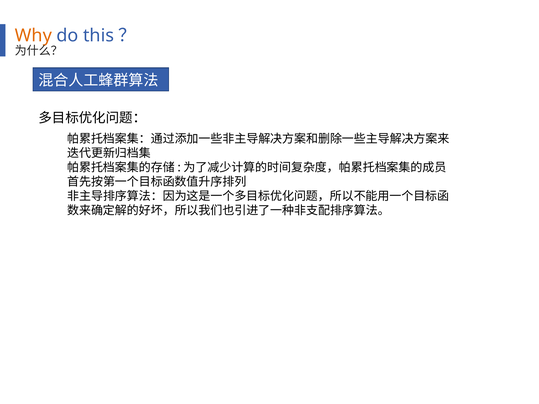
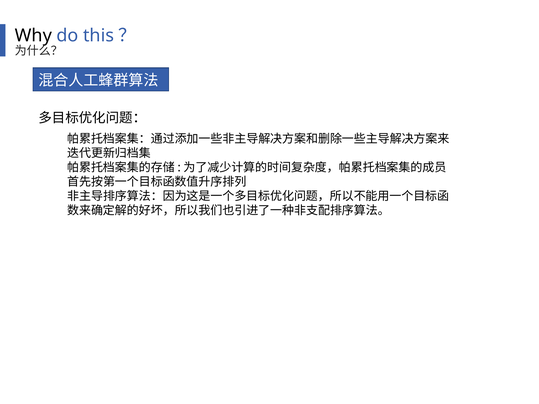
Why colour: orange -> black (33, 35)
